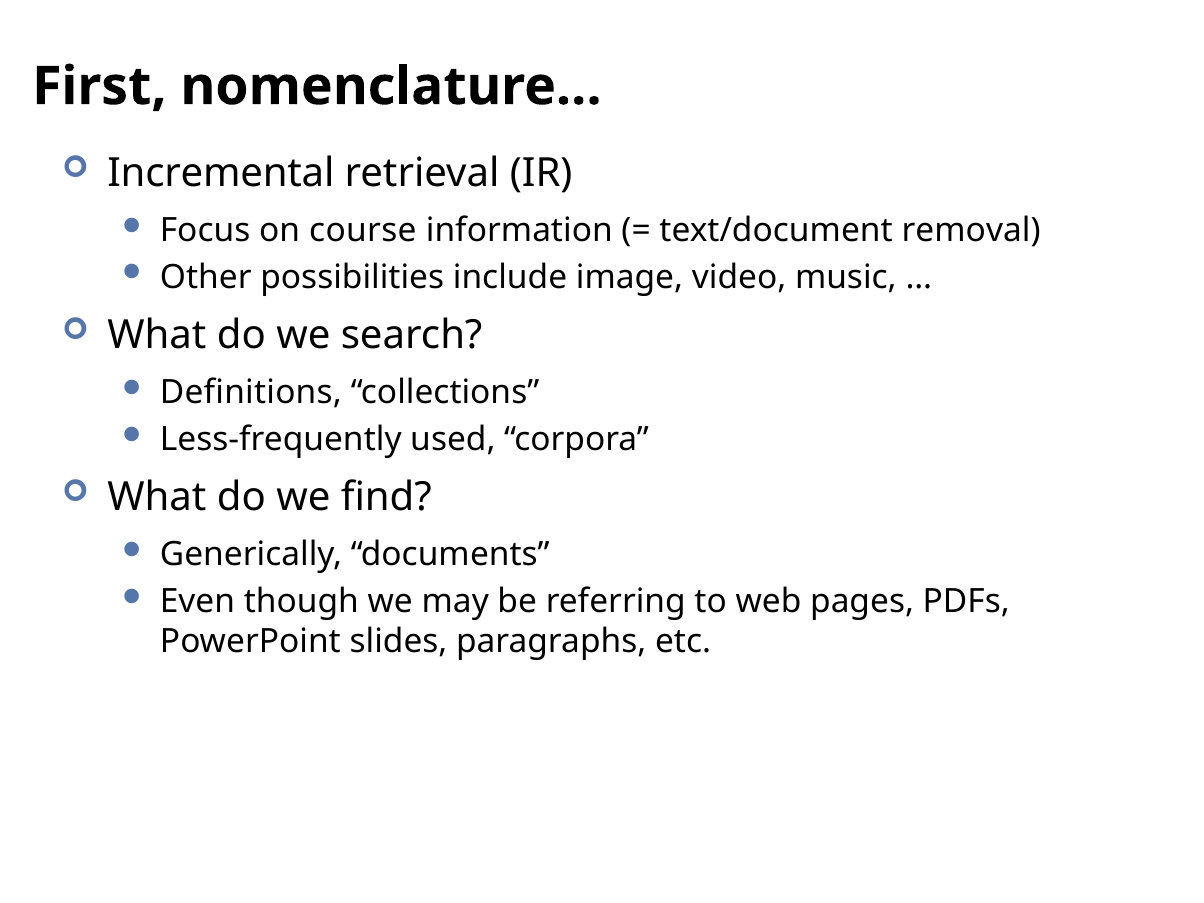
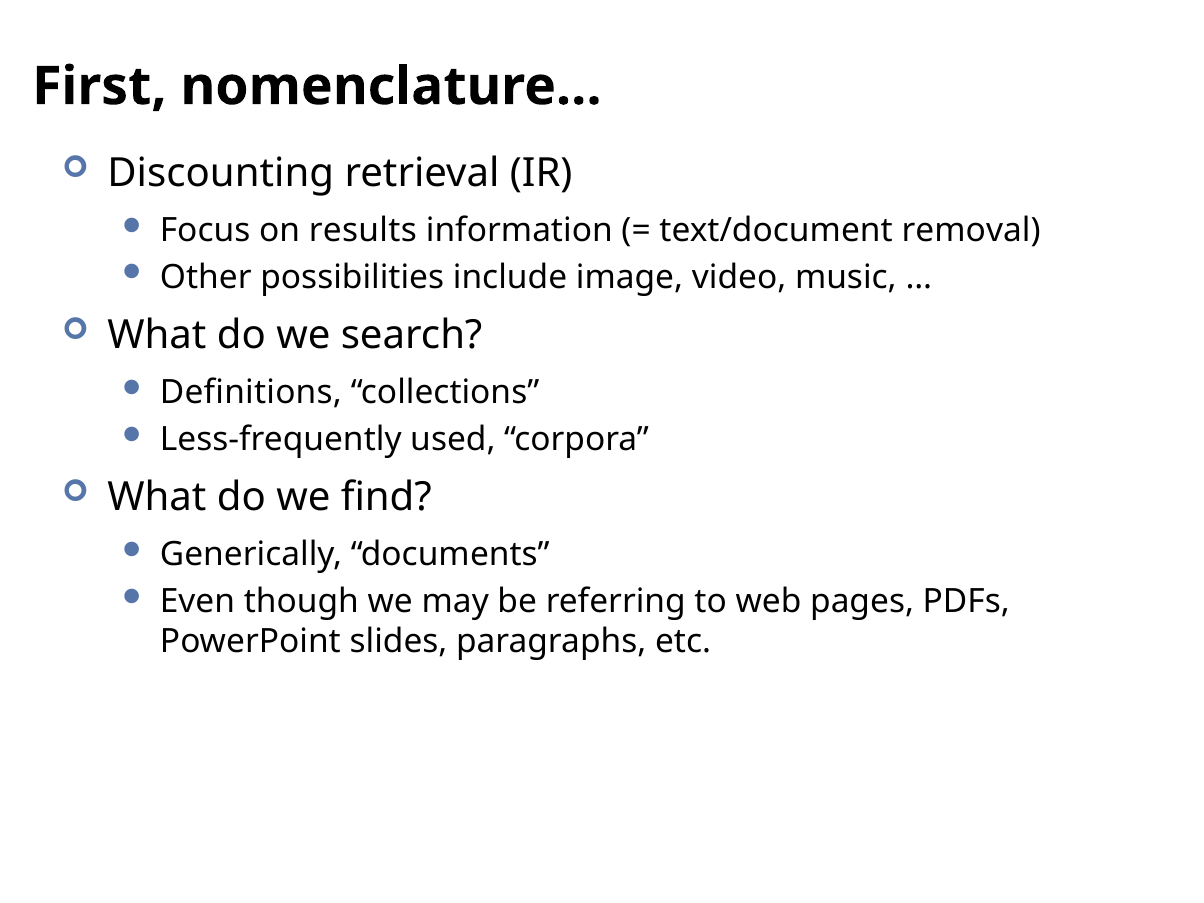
Incremental: Incremental -> Discounting (221, 173)
course: course -> results (363, 230)
